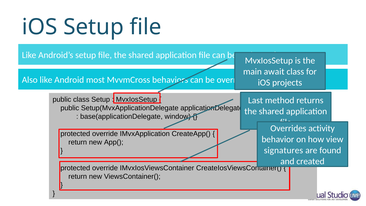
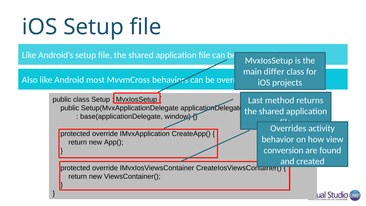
await: await -> differ (274, 72)
signatures: signatures -> conversion (284, 150)
